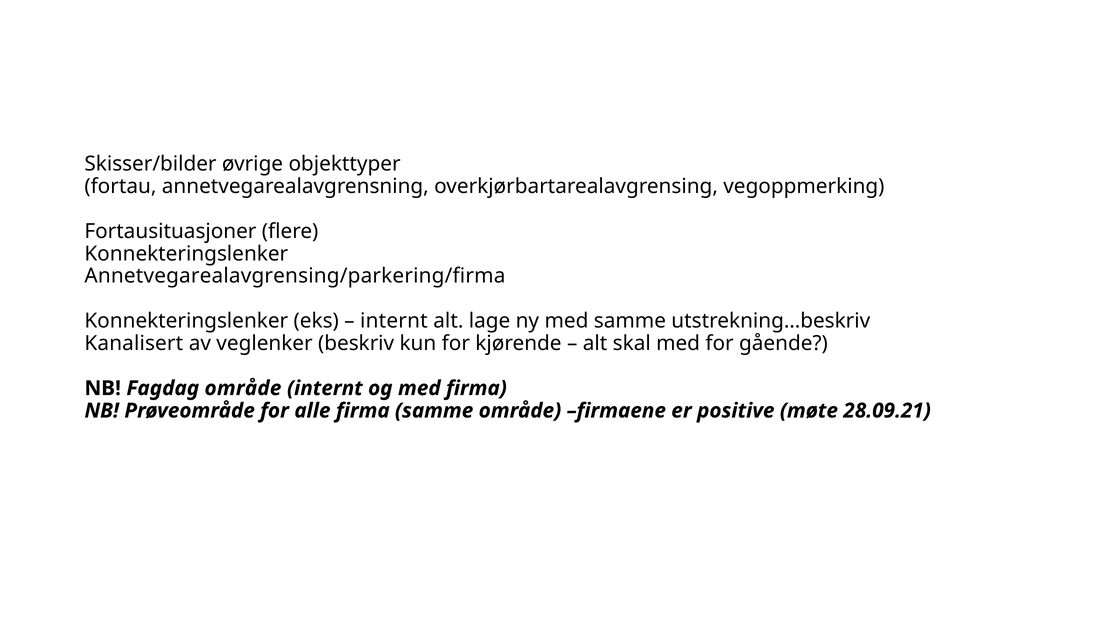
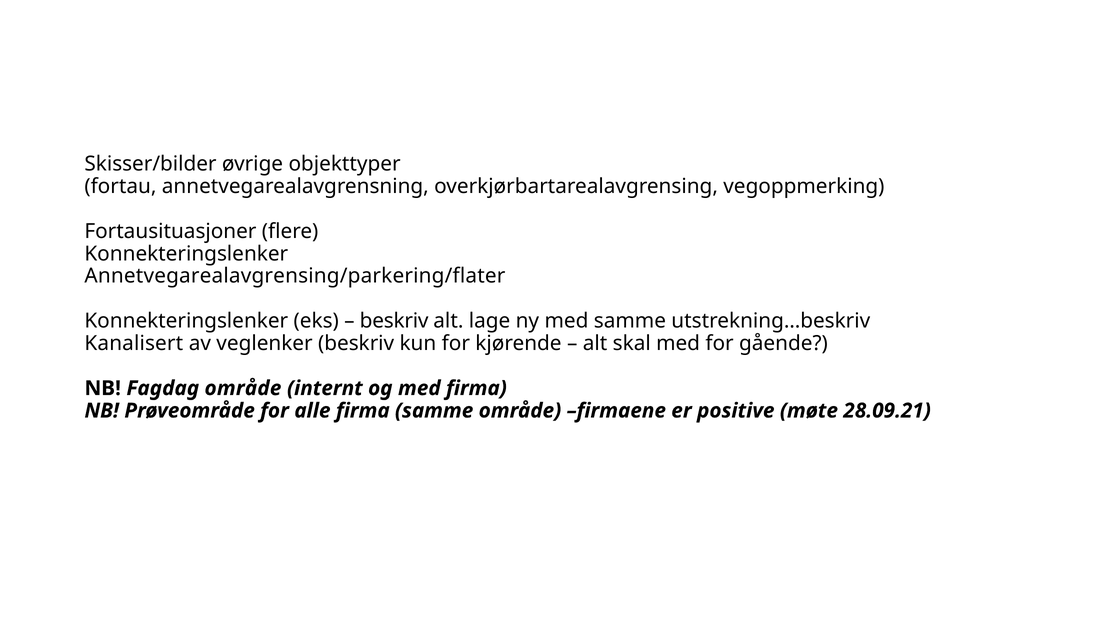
Annetvegarealavgrensing/parkering/firma: Annetvegarealavgrensing/parkering/firma -> Annetvegarealavgrensing/parkering/flater (295, 276)
internt: internt -> beskriv (394, 321)
